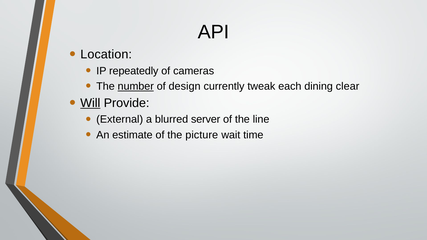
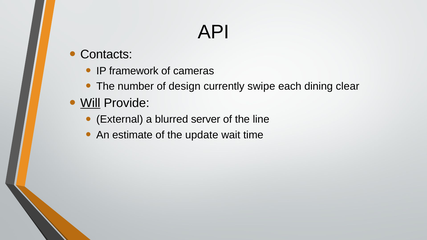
Location: Location -> Contacts (106, 55)
repeatedly: repeatedly -> framework (134, 71)
number underline: present -> none (136, 86)
tweak: tweak -> swipe (261, 86)
picture: picture -> update (202, 135)
